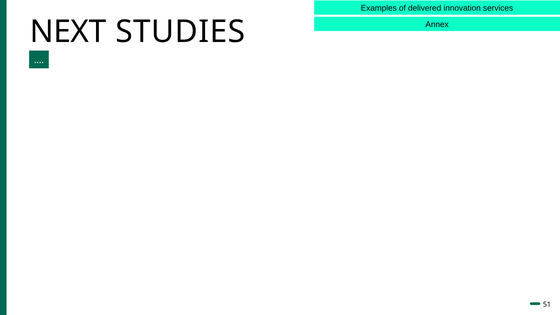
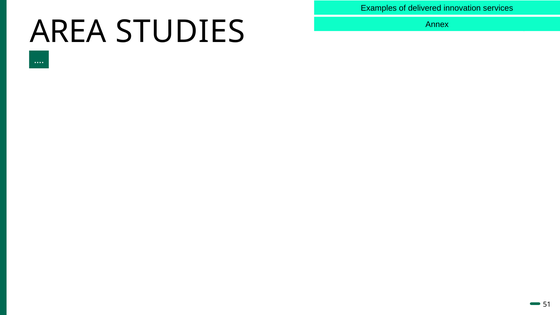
NEXT: NEXT -> AREA (68, 32)
